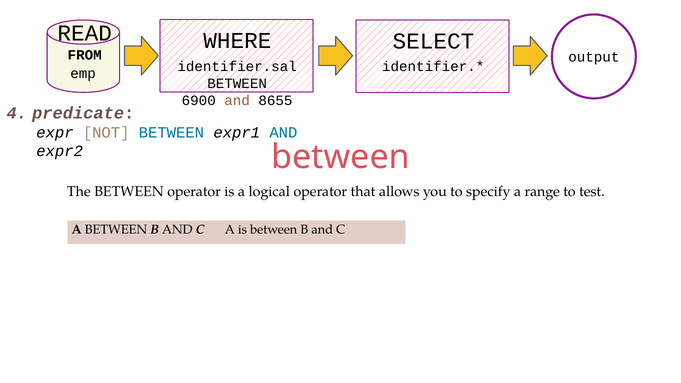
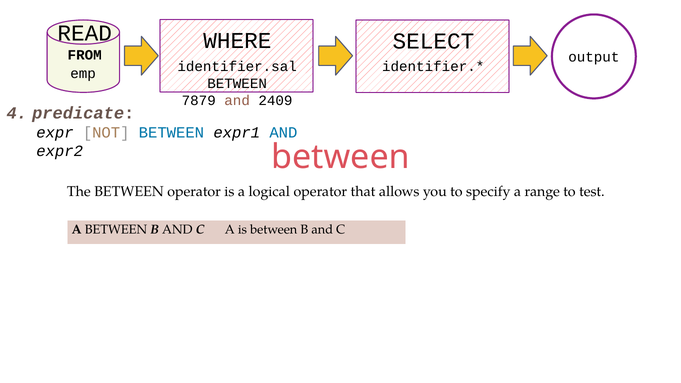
6900: 6900 -> 7879 (199, 100)
8655: 8655 -> 2409 (275, 100)
